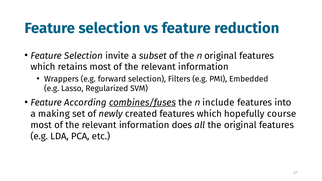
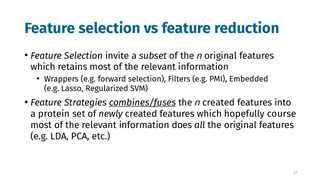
According: According -> Strategies (85, 103)
the include: include -> created (219, 103)
making: making -> protein (54, 114)
